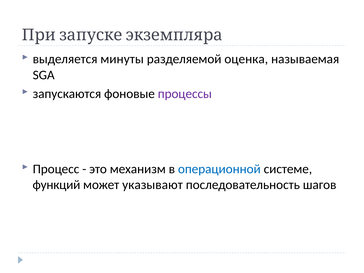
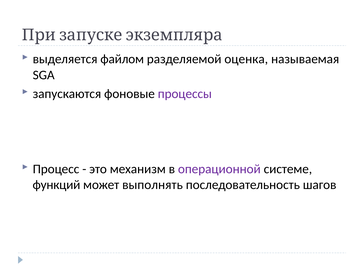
минуты: минуты -> файлом (122, 59)
операционной colour: blue -> purple (219, 169)
указывают: указывают -> выполнять (153, 185)
